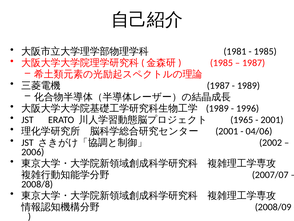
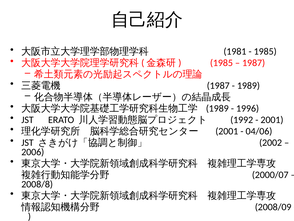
1965: 1965 -> 1992 (242, 120)
2007/07: 2007/07 -> 2000/07 (270, 174)
